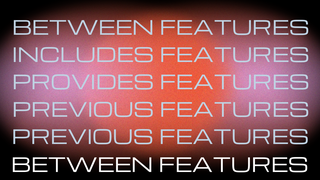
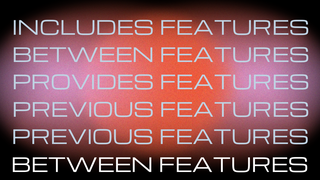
BETWEEN: BETWEEN -> INCLUDES (83, 29)
INCLUDES: INCLUDES -> BETWEEN (83, 56)
